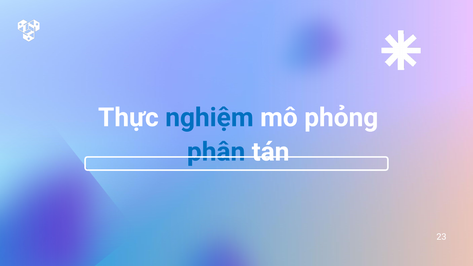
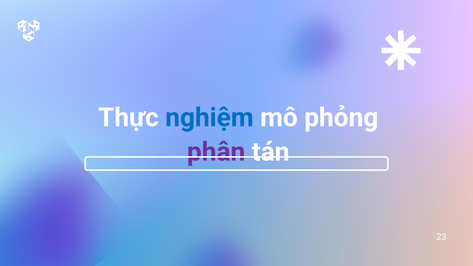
phân colour: blue -> purple (216, 152)
